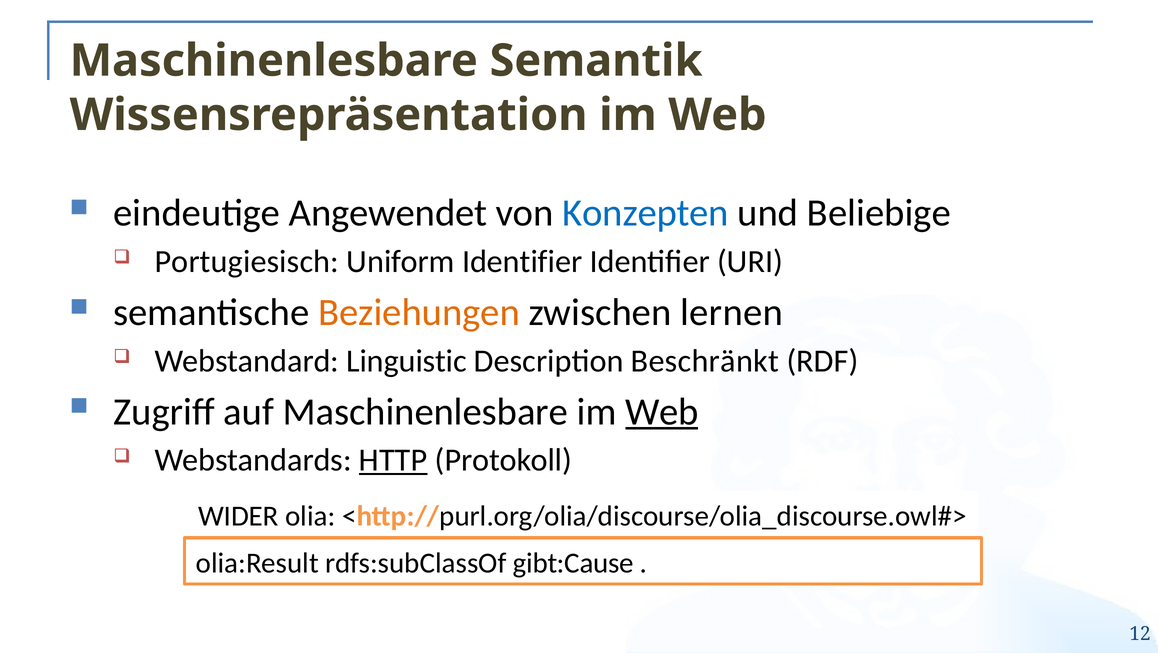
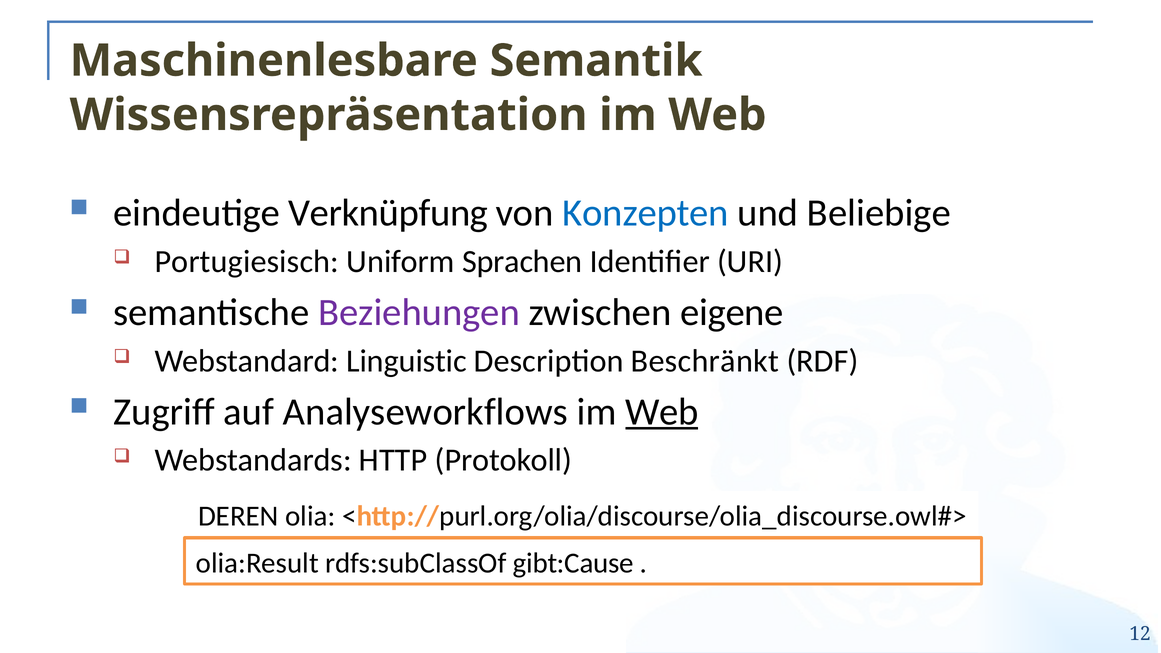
Angewendet: Angewendet -> Verknüpfung (388, 213)
Uniform Identifier: Identifier -> Sprachen (522, 262)
Beziehungen colour: orange -> purple (419, 312)
lernen: lernen -> eigene (732, 312)
auf Maschinenlesbare: Maschinenlesbare -> Analyseworkflows (425, 412)
HTTP underline: present -> none (393, 460)
WIDER: WIDER -> DEREN (238, 516)
